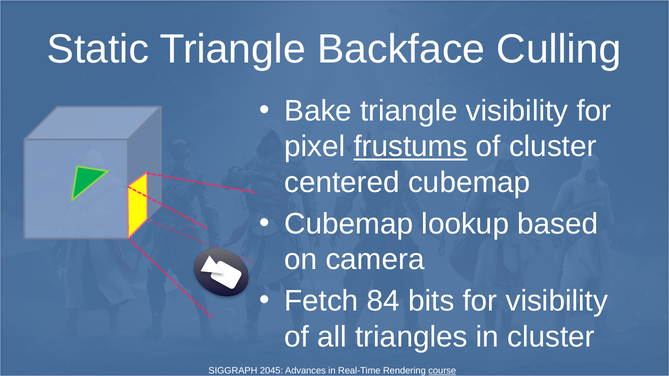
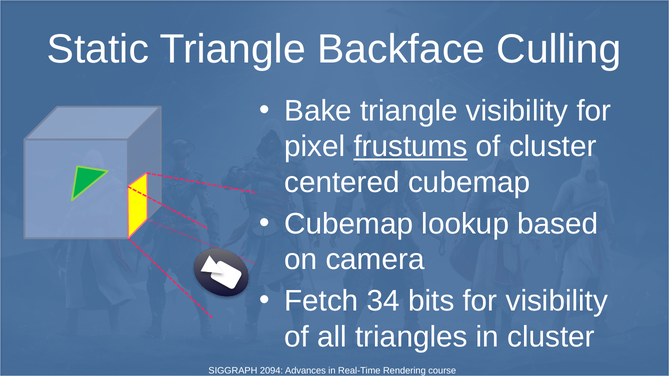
84: 84 -> 34 (383, 301)
2045: 2045 -> 2094 (271, 371)
course underline: present -> none (442, 371)
